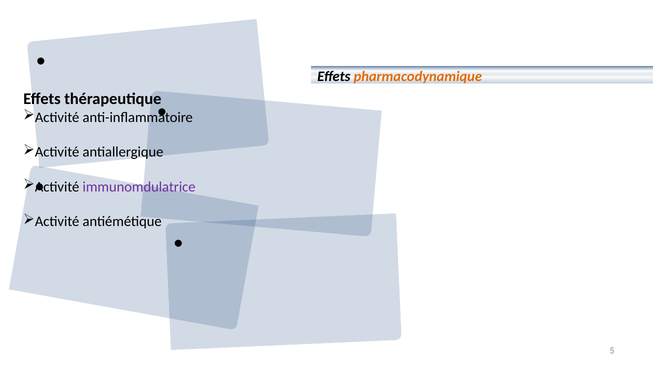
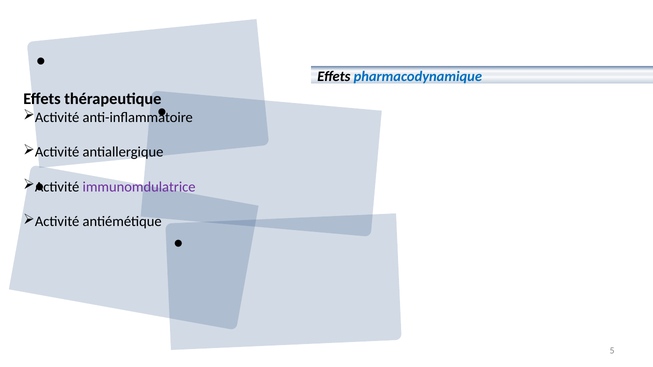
pharmacodynamique colour: orange -> blue (418, 76)
